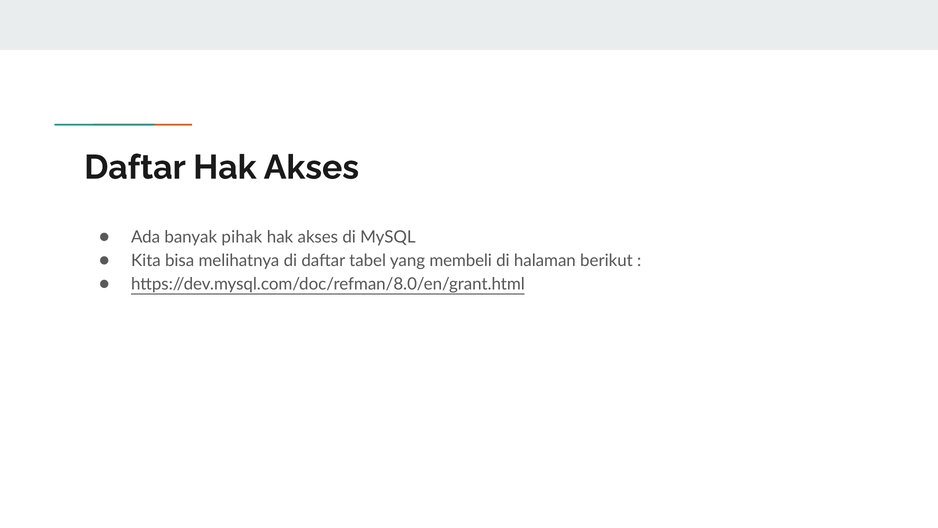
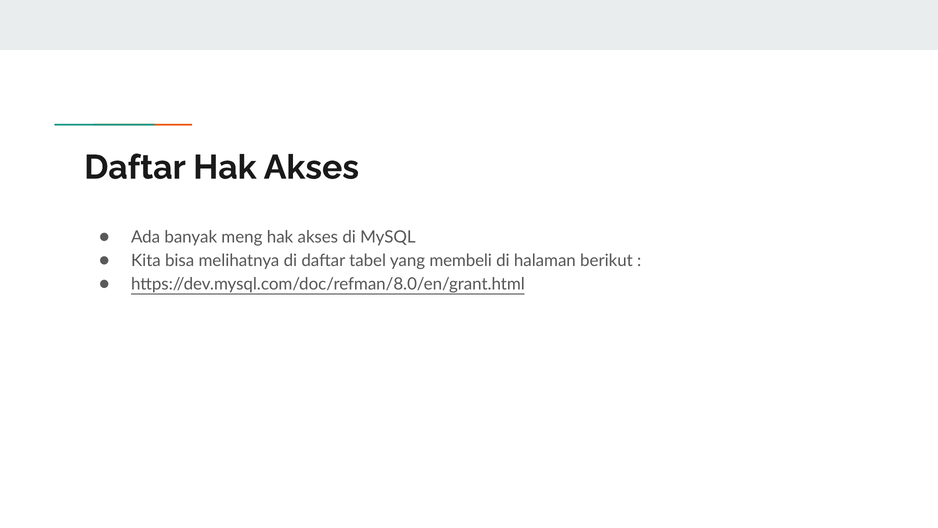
pihak: pihak -> meng (242, 237)
